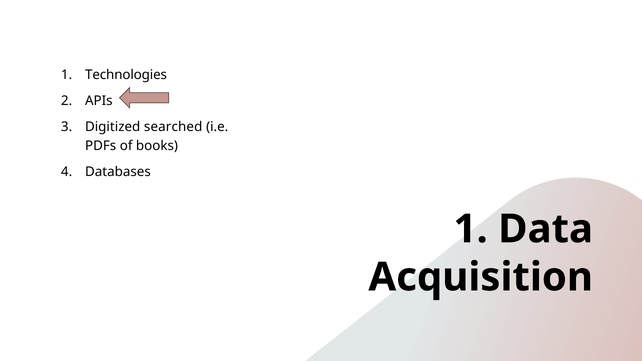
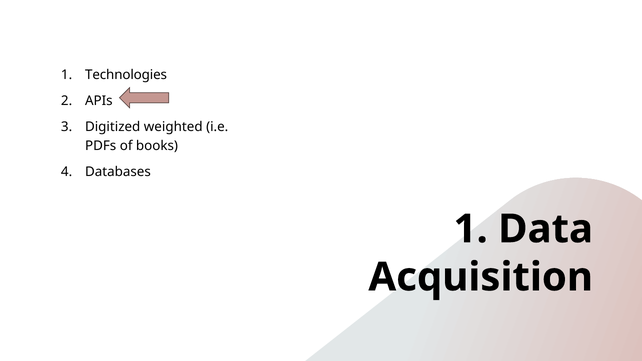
searched: searched -> weighted (173, 127)
